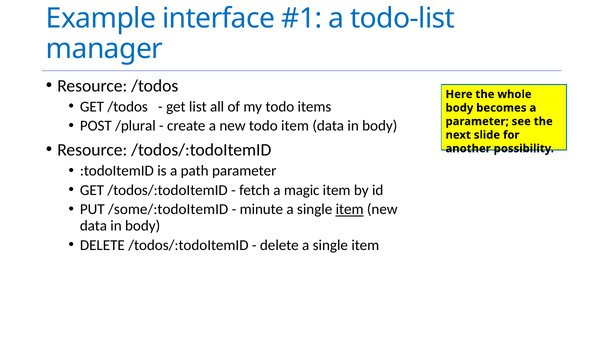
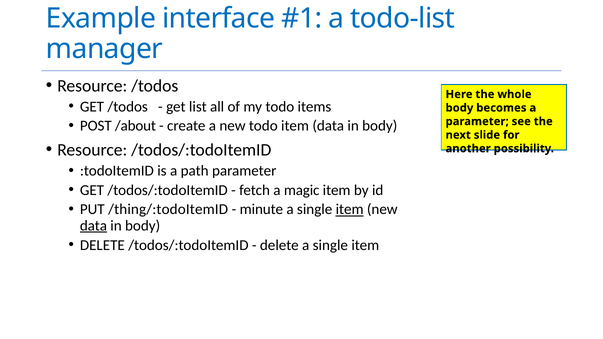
/plural: /plural -> /about (135, 126)
/some/:todoItemID: /some/:todoItemID -> /thing/:todoItemID (168, 210)
data underline: none -> present (93, 226)
